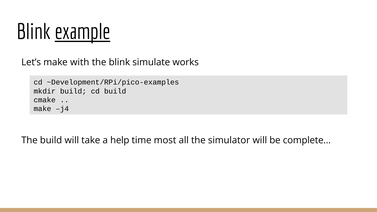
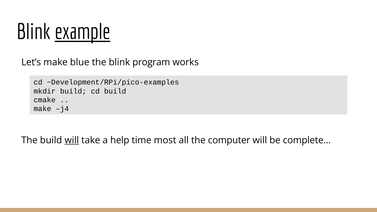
with: with -> blue (80, 62)
simulate: simulate -> program (151, 62)
will underline: none -> present (72, 140)
simulator: simulator -> computer (229, 140)
